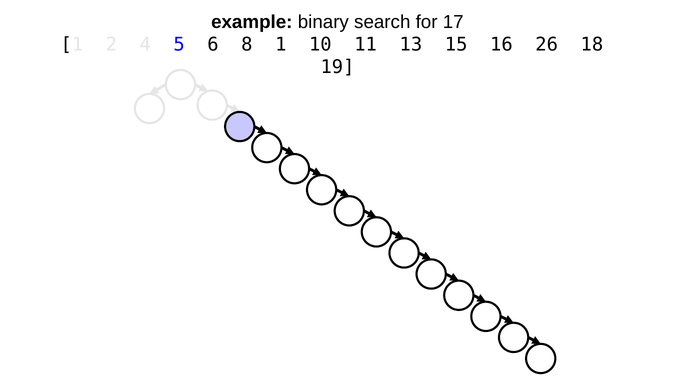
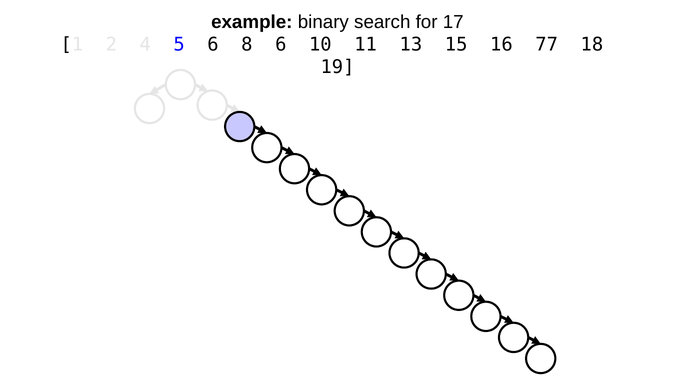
8 1: 1 -> 6 (281, 45)
26: 26 -> 77 (547, 45)
